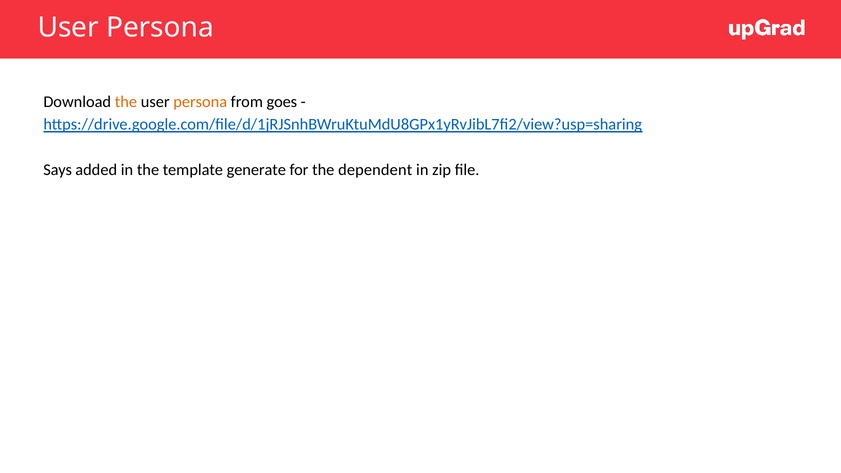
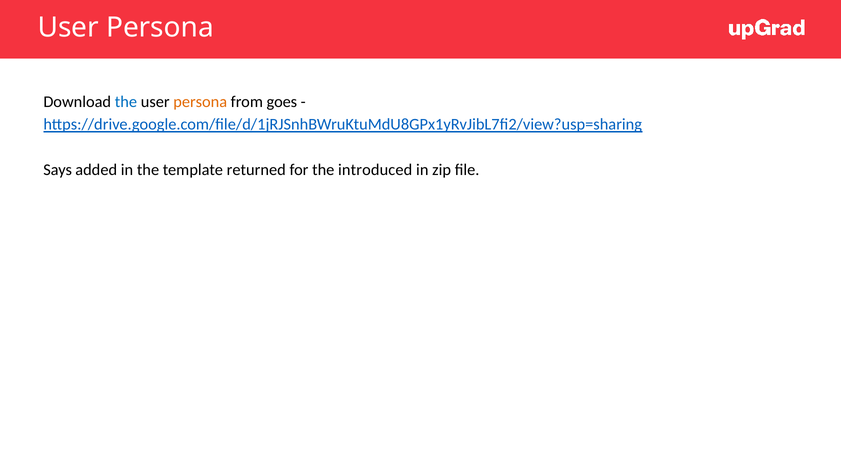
the colour: orange -> blue (126, 102)
generate: generate -> returned (256, 170)
dependent: dependent -> introduced (375, 170)
